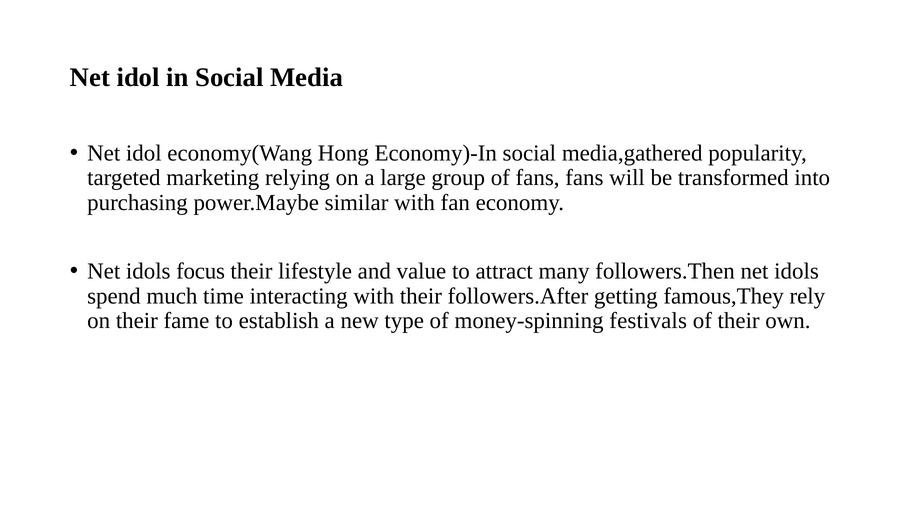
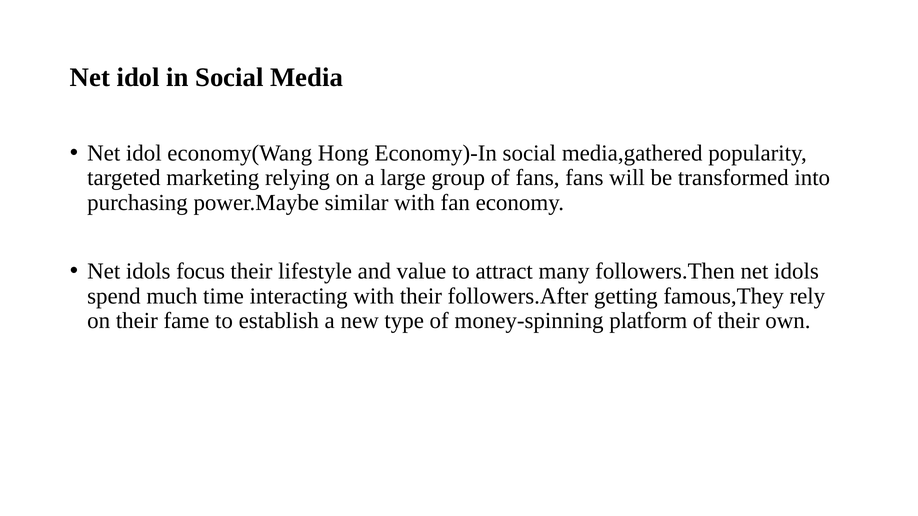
festivals: festivals -> platform (648, 321)
